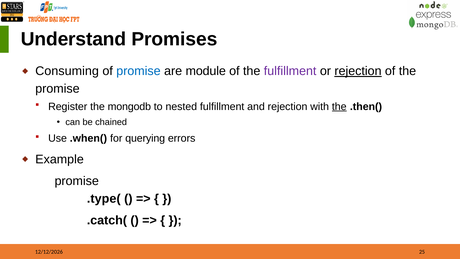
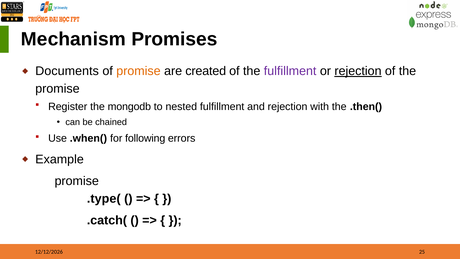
Understand: Understand -> Mechanism (73, 39)
Consuming: Consuming -> Documents (67, 71)
promise colour: blue -> orange (138, 71)
module: module -> created (206, 71)
the underline: present -> none (339, 106)
querying: querying -> following (145, 138)
